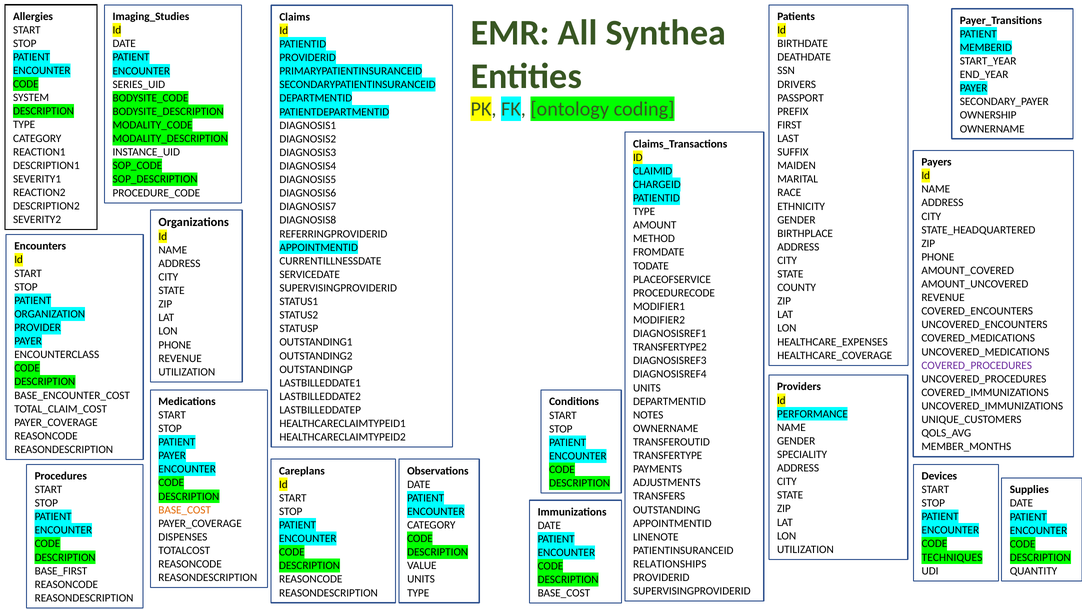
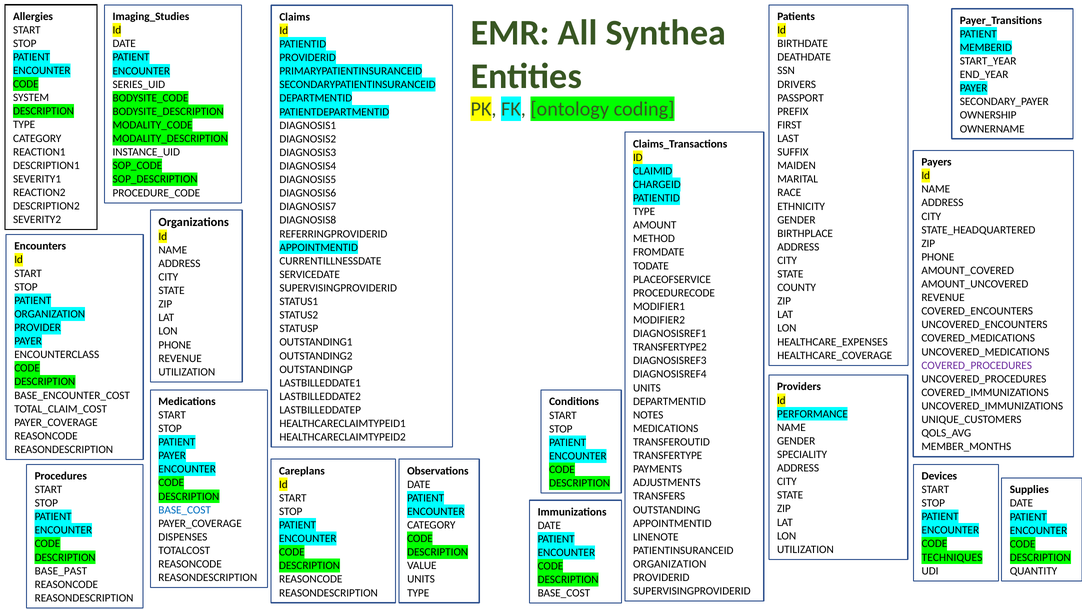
OWNERNAME: OWNERNAME -> MEDICATIONS (666, 428)
BASE_COST colour: orange -> blue (185, 510)
RELATIONSHIPS: RELATIONSHIPS -> ORGANIZATION (670, 564)
BASE_FIRST: BASE_FIRST -> BASE_PAST (61, 571)
